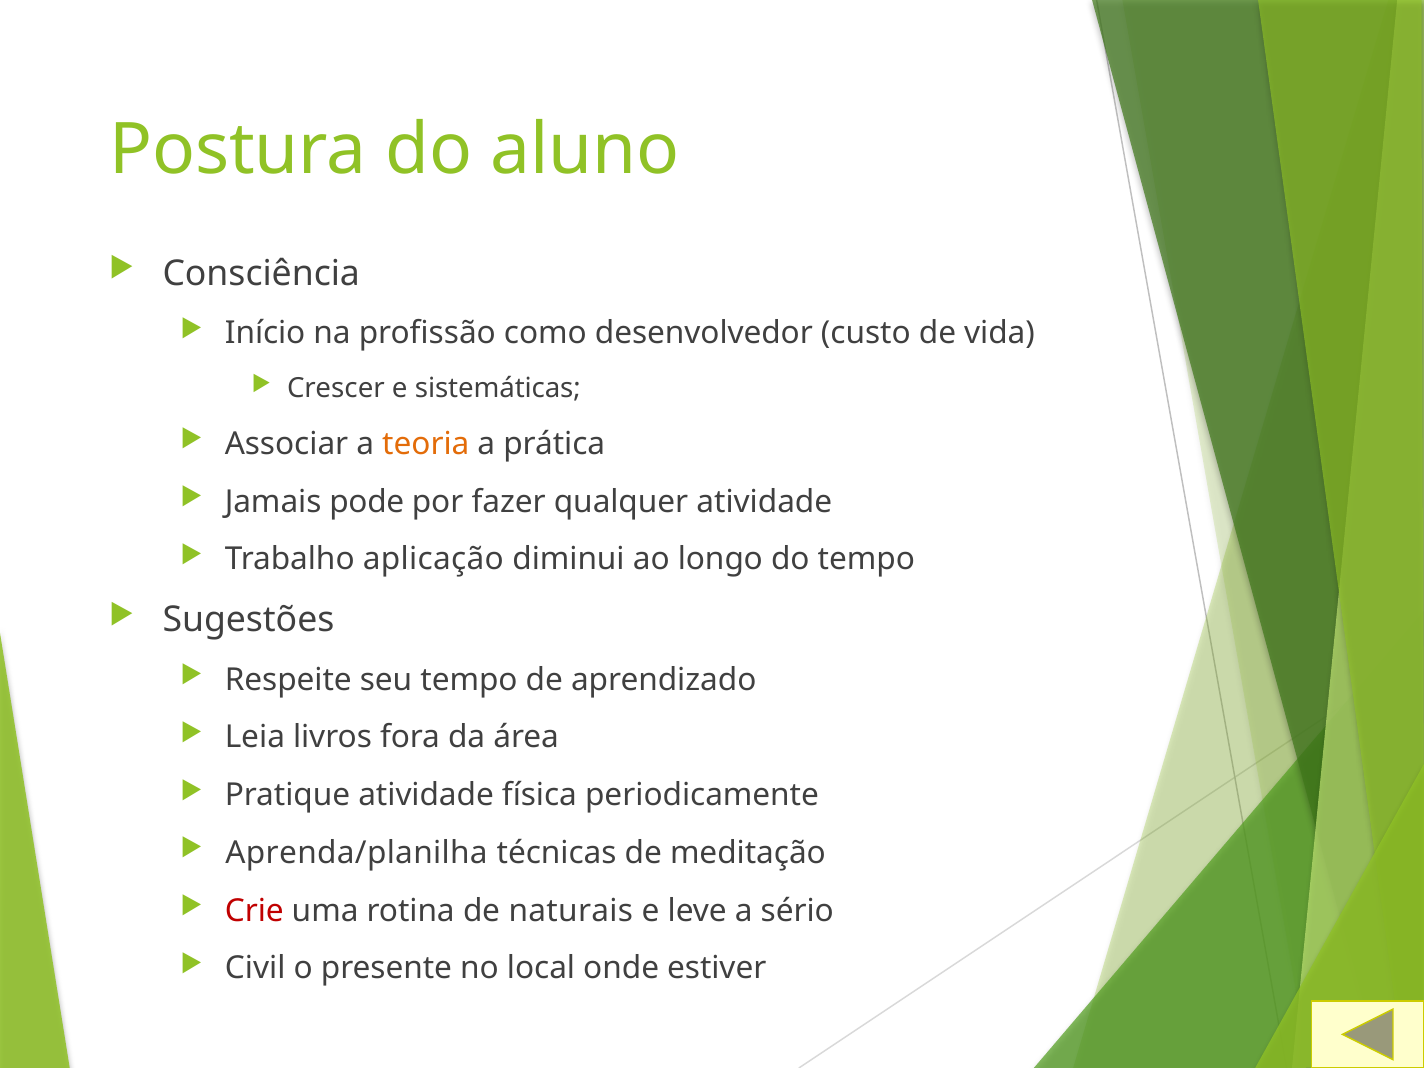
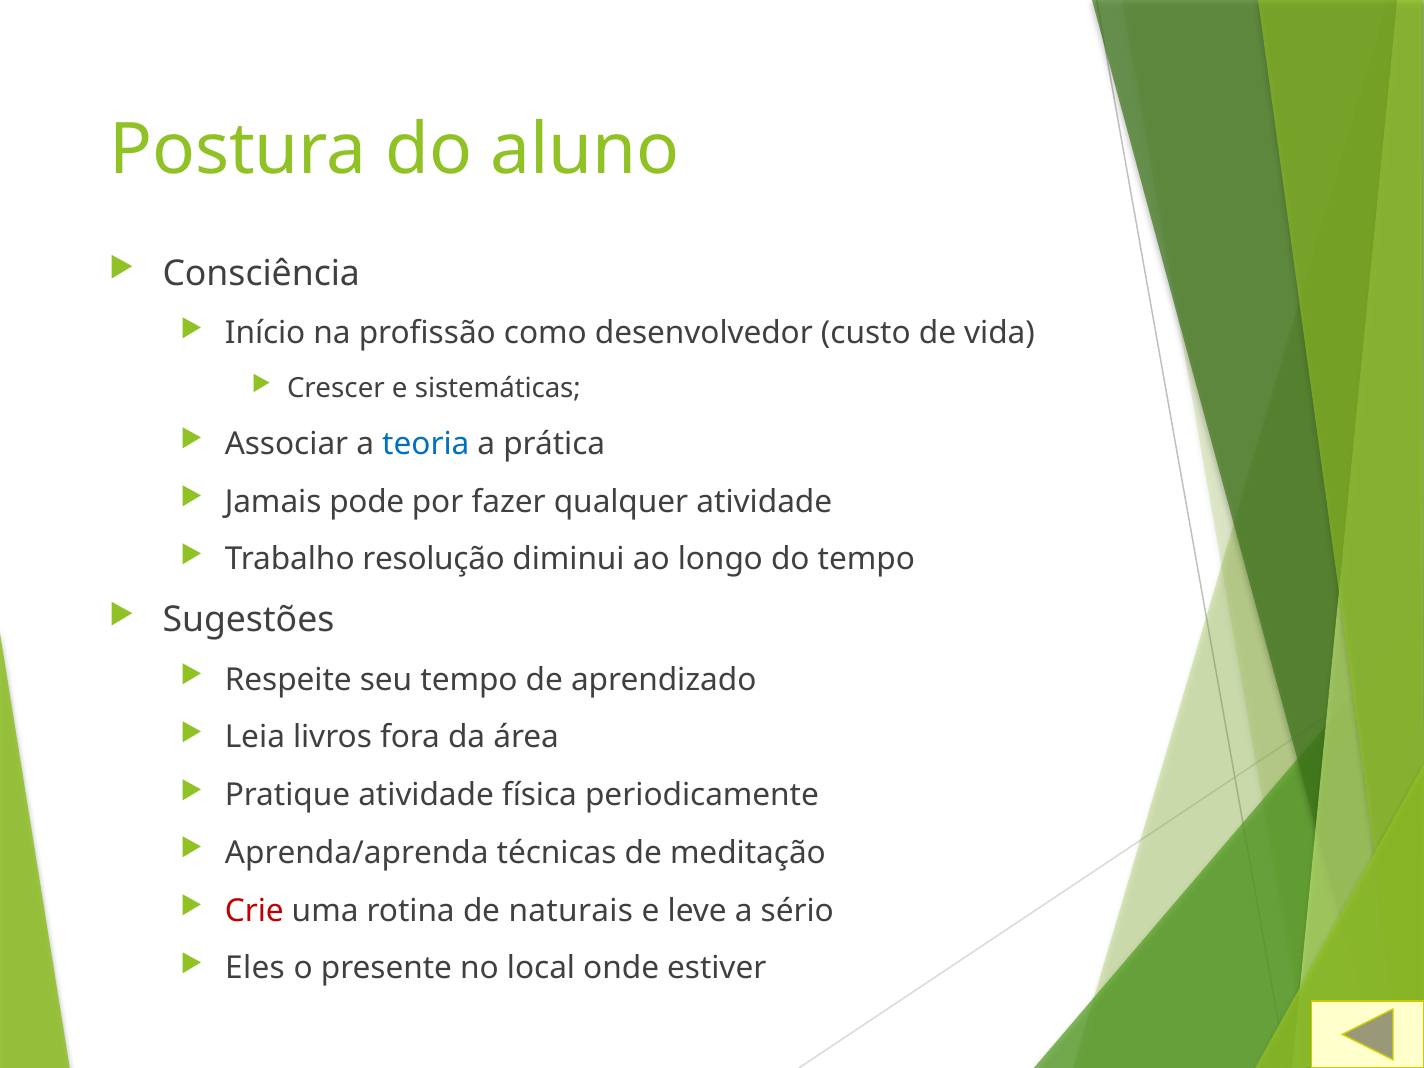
teoria colour: orange -> blue (426, 444)
aplicação: aplicação -> resolução (434, 560)
Aprenda/planilha: Aprenda/planilha -> Aprenda/aprenda (357, 853)
Civil: Civil -> Eles (255, 968)
